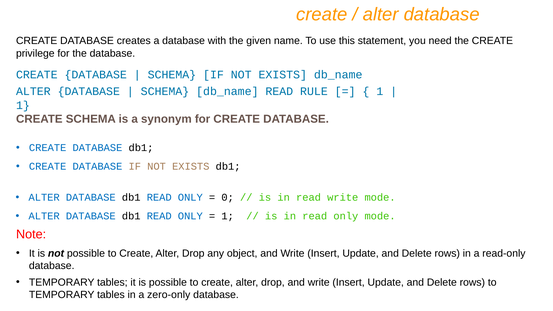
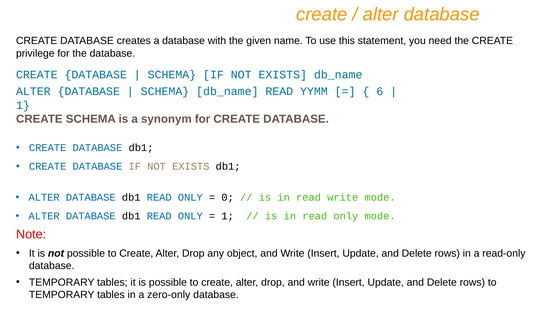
RULE: RULE -> YYMM (314, 91)
1: 1 -> 6 (380, 91)
